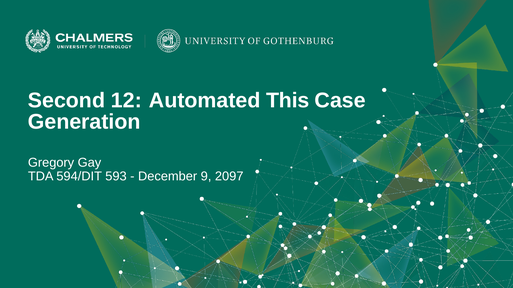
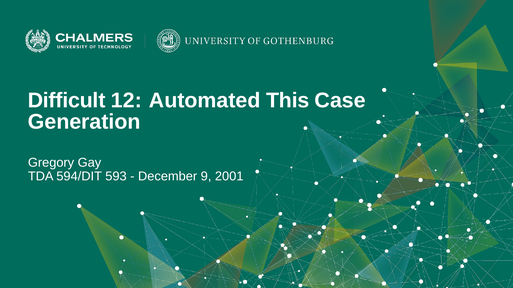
Second: Second -> Difficult (67, 101)
2097: 2097 -> 2001 (229, 177)
